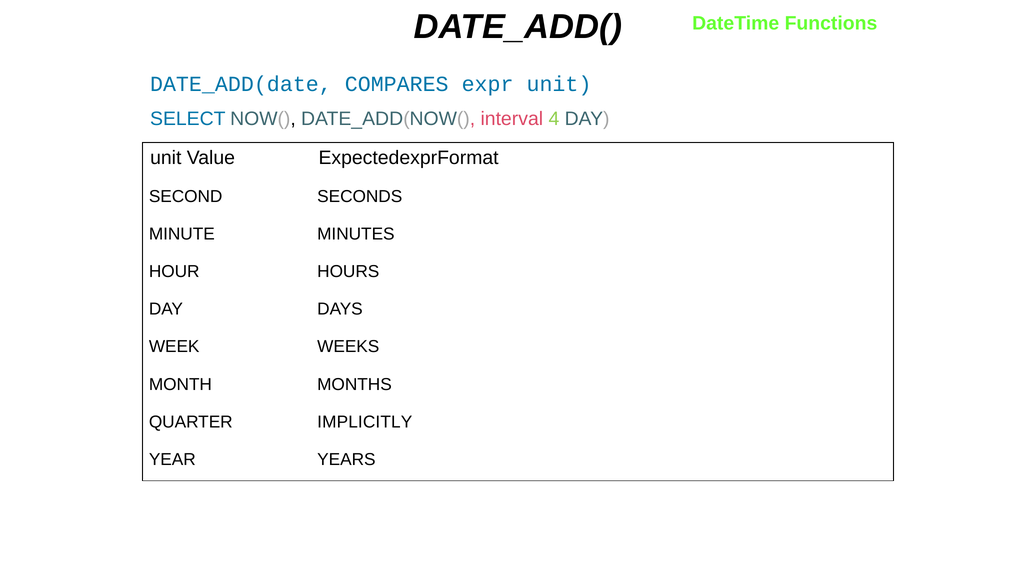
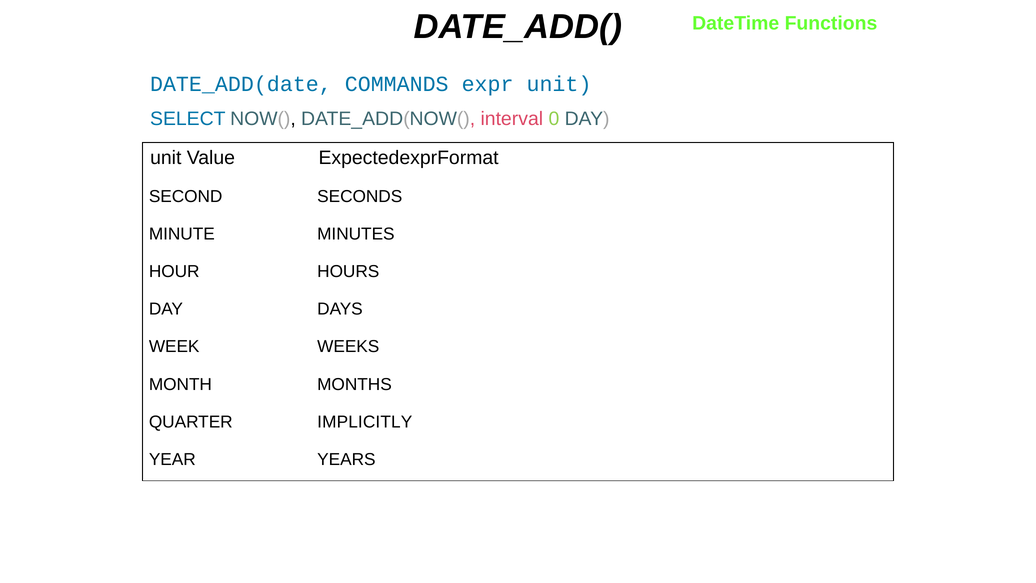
COMPARES: COMPARES -> COMMANDS (397, 84)
4: 4 -> 0 (554, 119)
